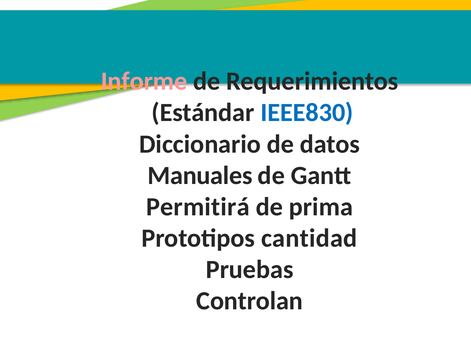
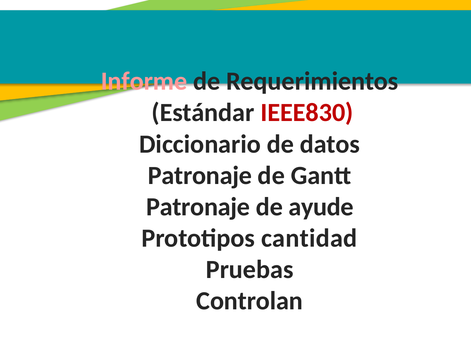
IEEE830 colour: blue -> red (307, 113)
Manuales: Manuales -> Patronaje (200, 176)
Permitirá: Permitirá -> Patronaje (198, 207)
prima: prima -> ayude (321, 207)
